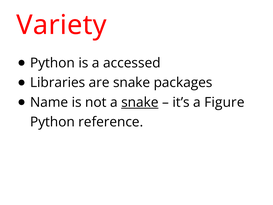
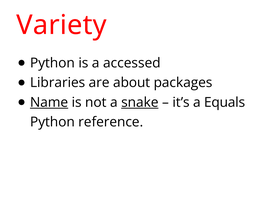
are snake: snake -> about (132, 83)
Name underline: none -> present (49, 102)
Figure: Figure -> Equals (225, 102)
